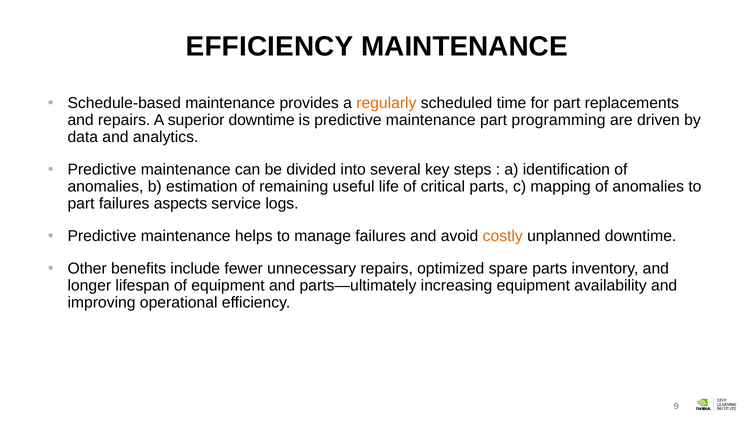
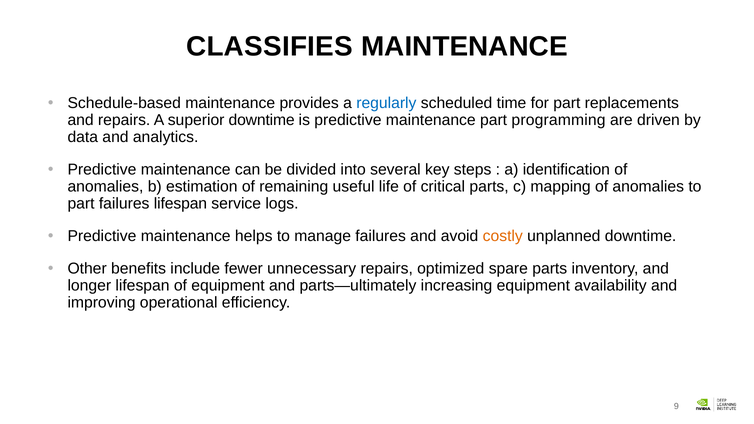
EFFICIENCY: EFFICIENCY -> CLASSIFIES (270, 46)
regularly colour: orange -> blue (386, 103)
failures aspects: aspects -> lifespan (180, 204)
